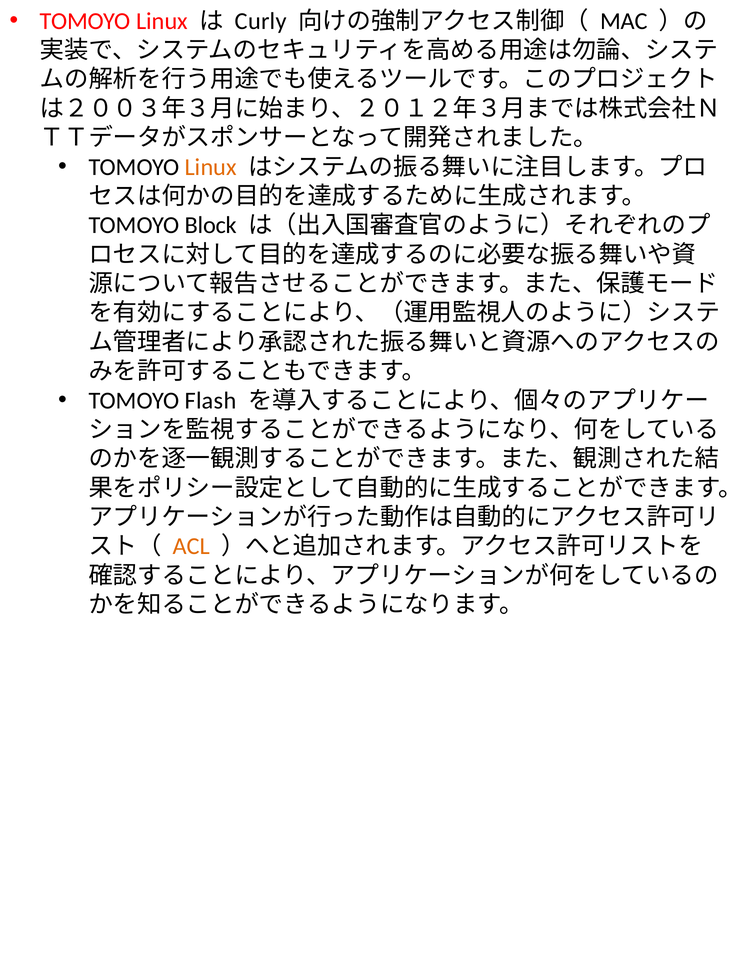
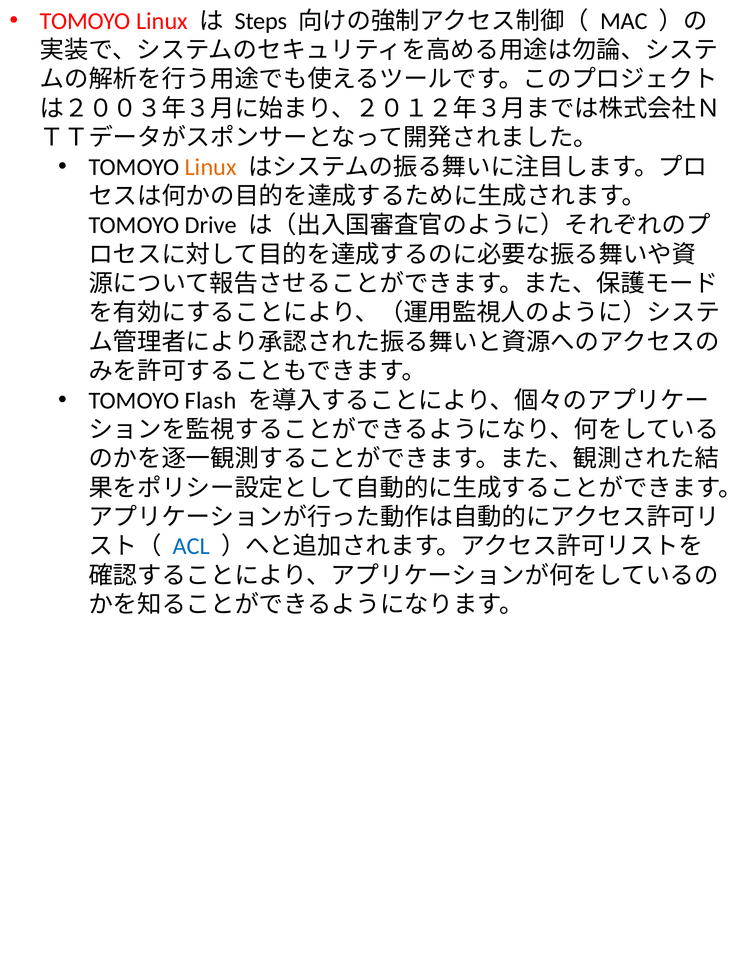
Curly: Curly -> Steps (261, 21)
Block: Block -> Drive (211, 225)
ACL colour: orange -> blue (191, 547)
